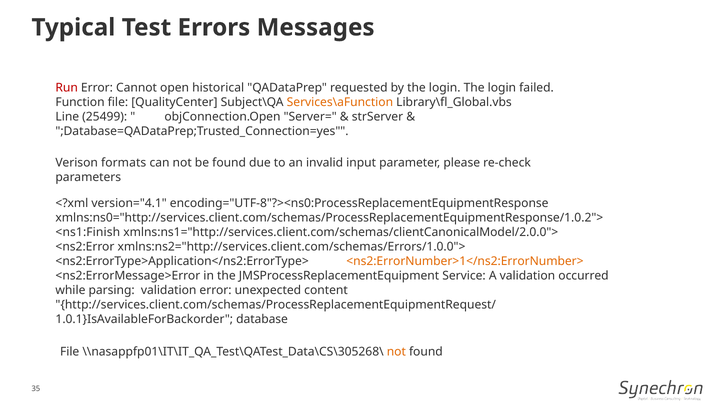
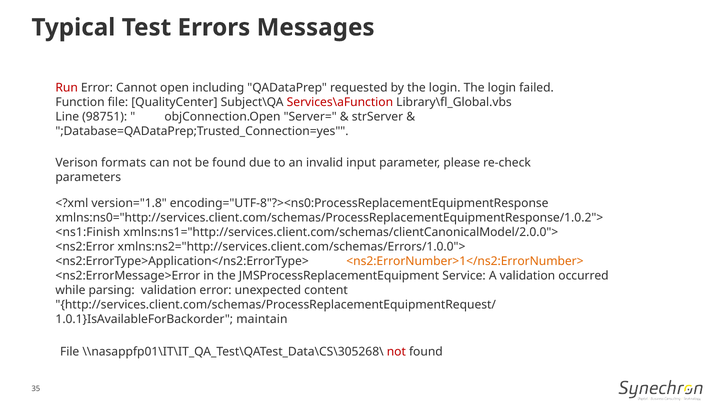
historical: historical -> including (218, 88)
Services\aFunction colour: orange -> red (340, 102)
25499: 25499 -> 98751 (105, 117)
version="4.1: version="4.1 -> version="1.8 (129, 203)
database: database -> maintain (262, 319)
not colour: orange -> red (396, 352)
